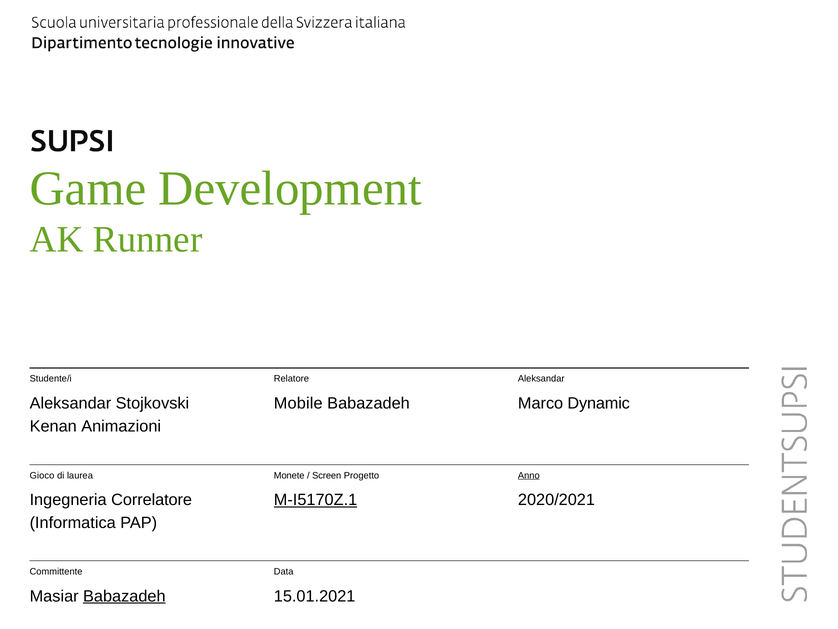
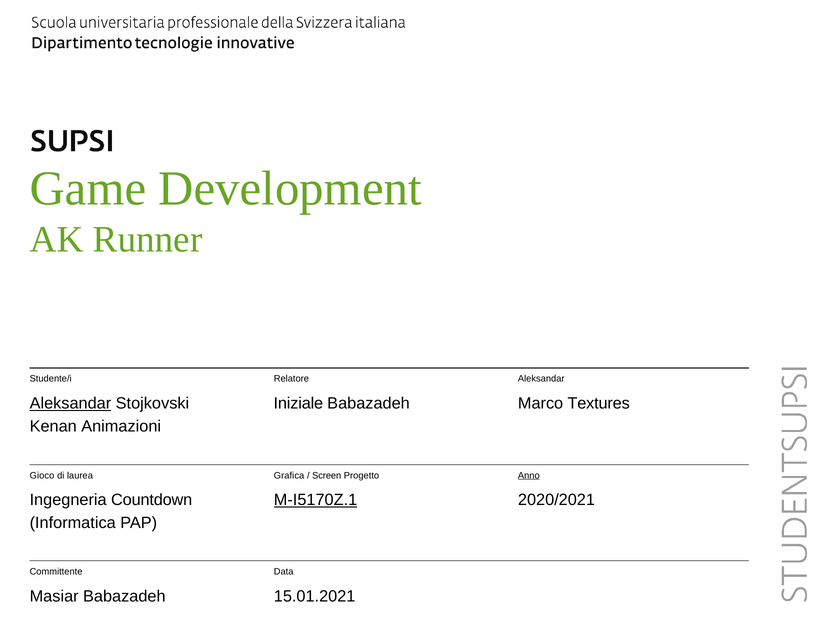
Aleksandar underline: none -> present (70, 403)
Mobile: Mobile -> Iniziale (298, 403)
Dynamic: Dynamic -> Textures (599, 403)
Monete: Monete -> Grafica (289, 475)
Correlatore: Correlatore -> Countdown (152, 500)
Babazadeh underline: present -> none (124, 596)
